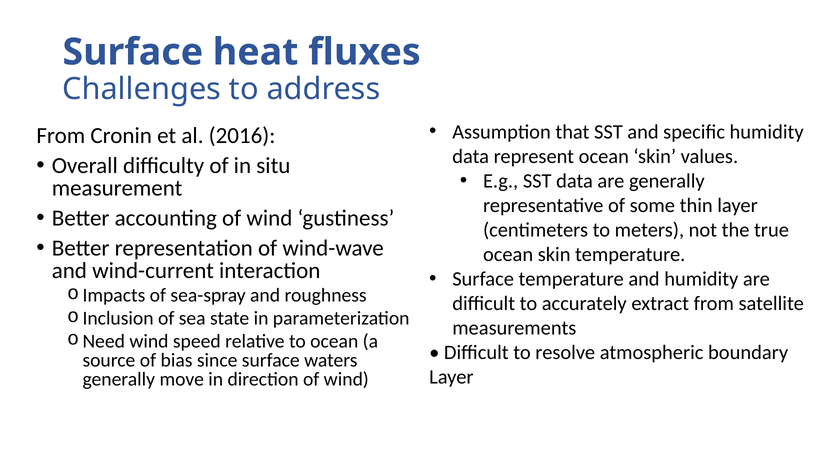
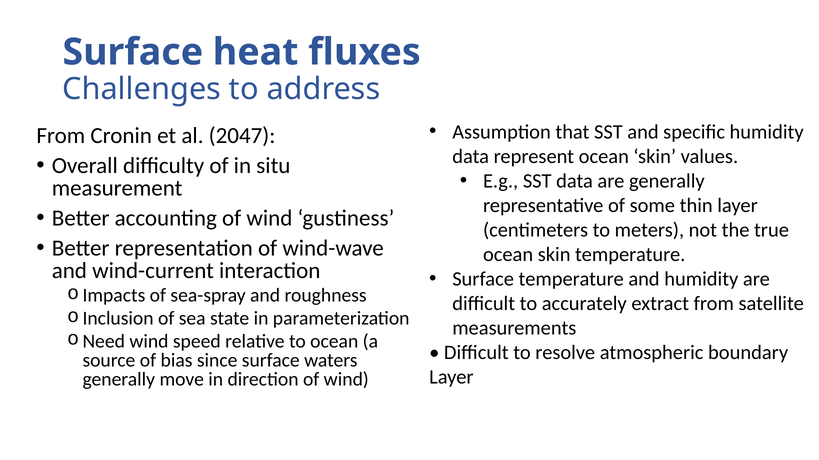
2016: 2016 -> 2047 (242, 136)
